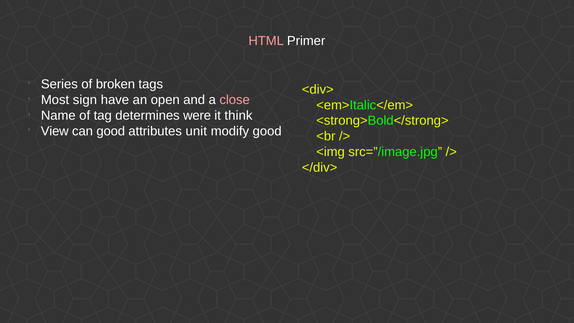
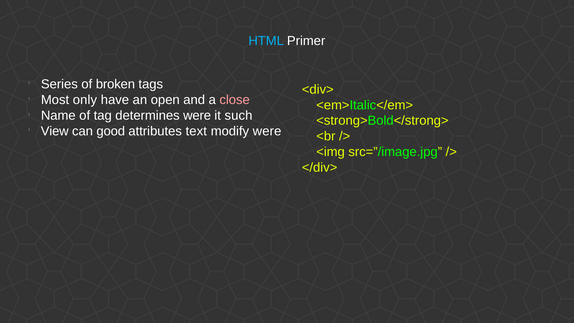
HTML colour: pink -> light blue (266, 41)
sign: sign -> only (85, 100)
think: think -> such (238, 115)
unit: unit -> text (196, 131)
modify good: good -> were (267, 131)
